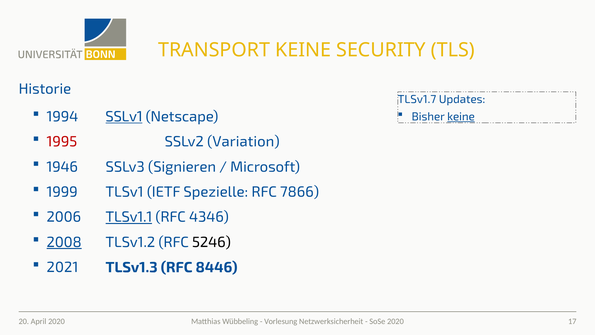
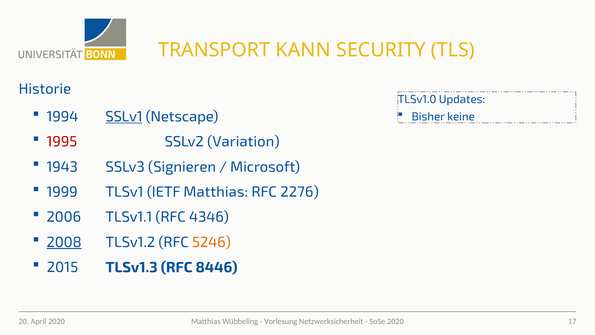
TRANSPORT KEINE: KEINE -> KANN (303, 50)
TLSv1.7: TLSv1.7 -> TLSv1.0 (417, 99)
keine underline: present -> none (461, 116)
1946: 1946 -> 1943 (62, 167)
IETF Spezielle: Spezielle -> Matthias (216, 192)
7866: 7866 -> 2276 (300, 192)
TLSv1.1 underline: present -> none (129, 217)
5246 colour: black -> orange (211, 242)
2021: 2021 -> 2015 (62, 267)
